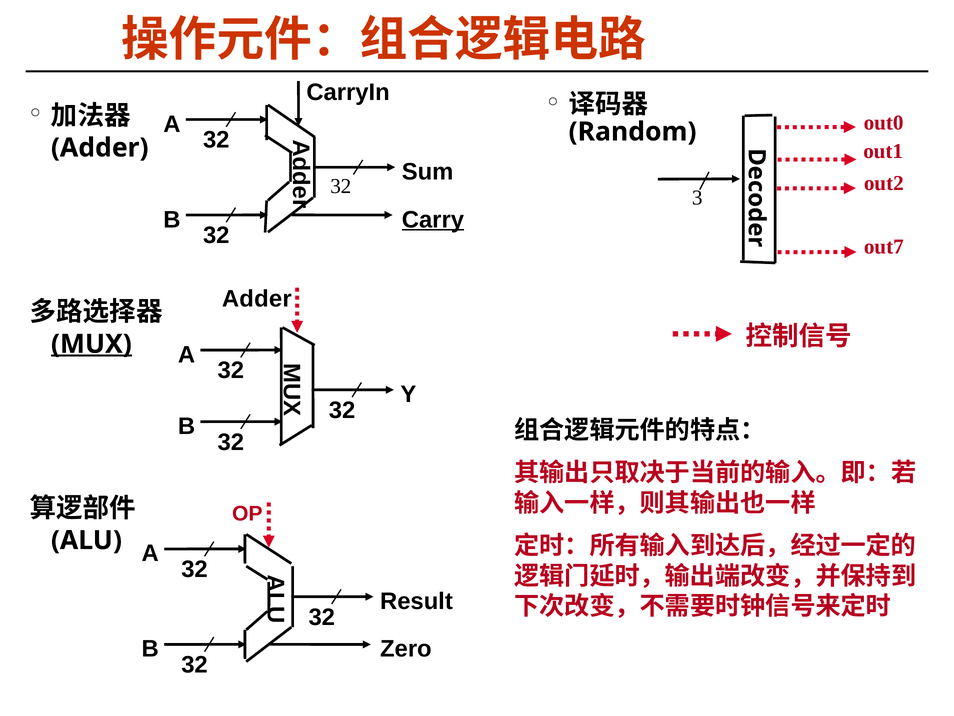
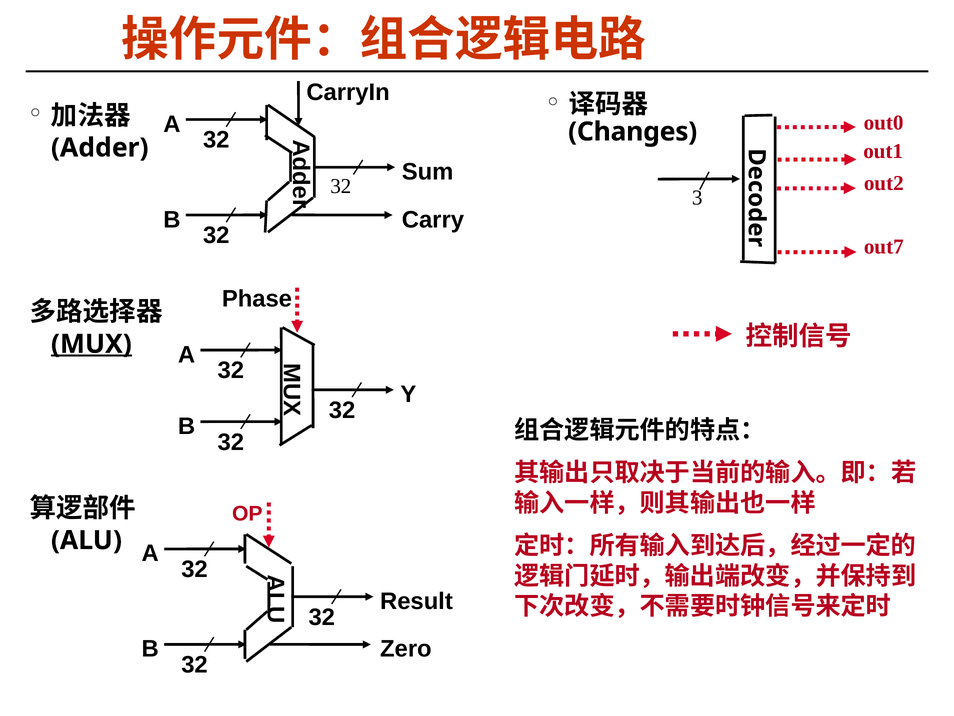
Random: Random -> Changes (633, 132)
Carry underline: present -> none (433, 219)
Adder: Adder -> Phase (257, 299)
